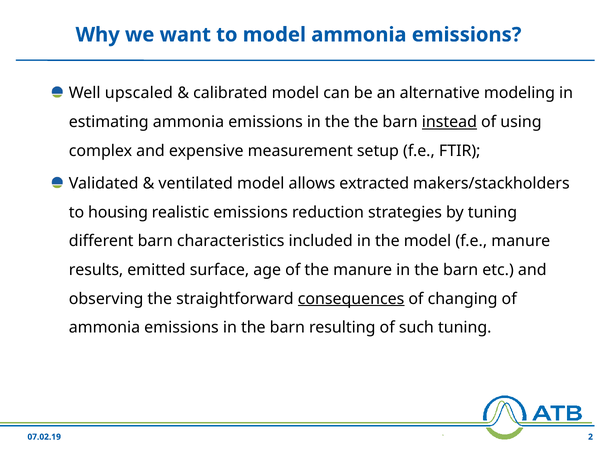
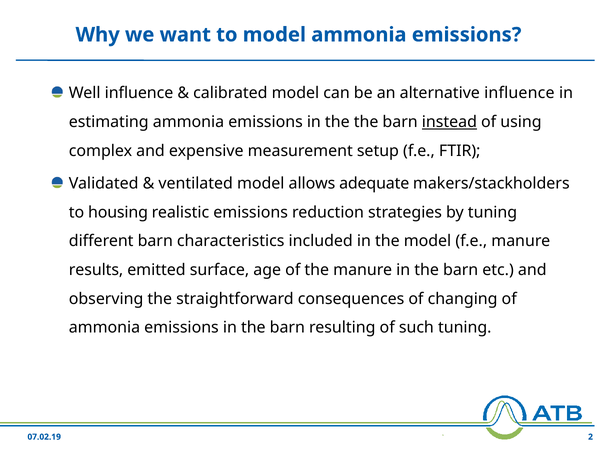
Well upscaled: upscaled -> influence (139, 93)
alternative modeling: modeling -> influence (519, 93)
extracted: extracted -> adequate (374, 183)
consequences underline: present -> none (351, 298)
